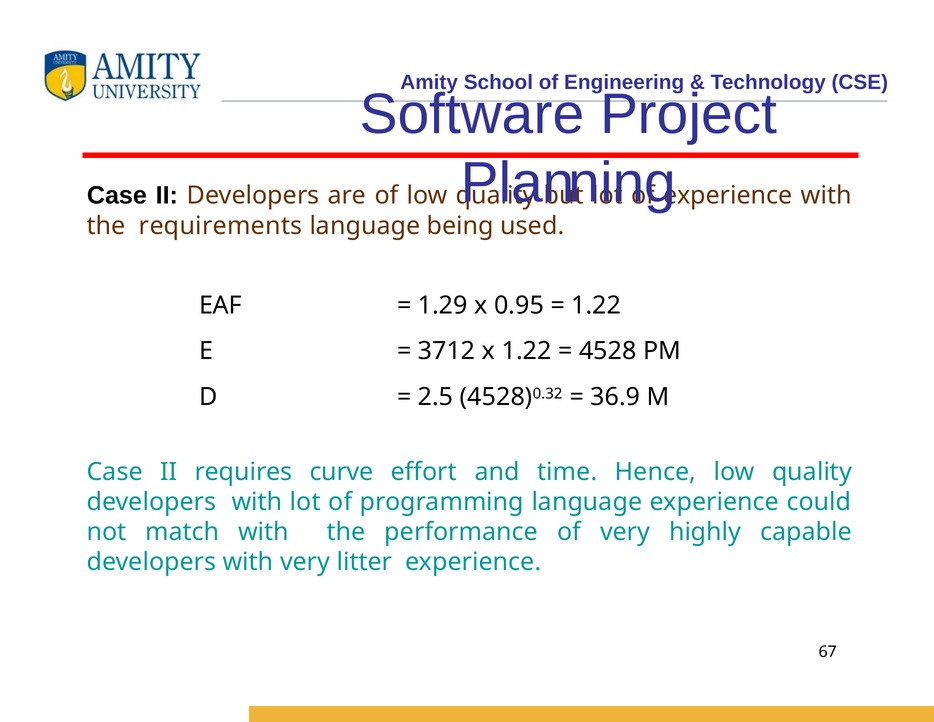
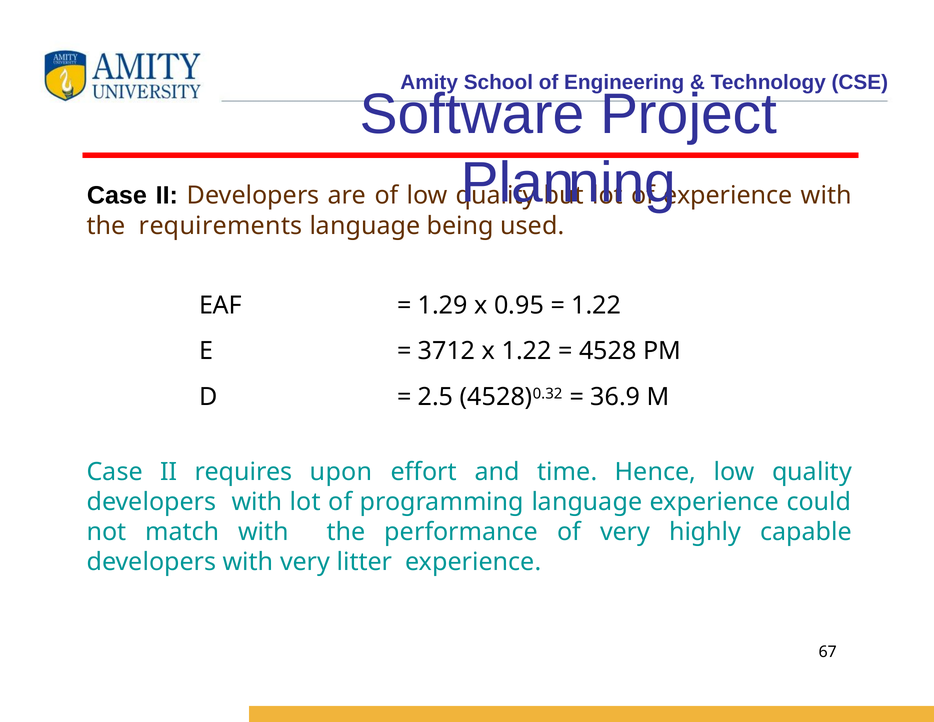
curve: curve -> upon (341, 472)
